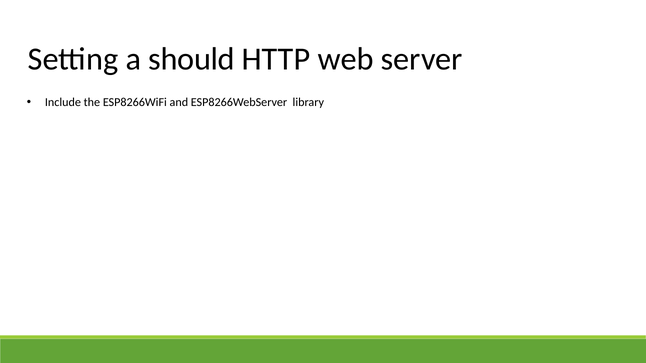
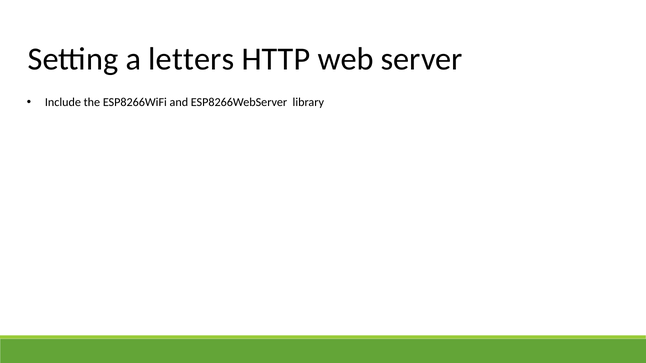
should: should -> letters (191, 59)
